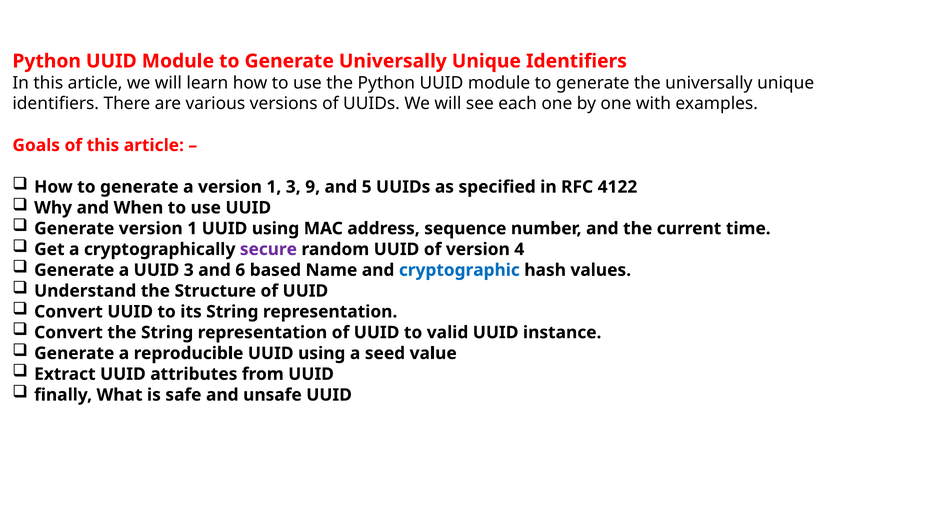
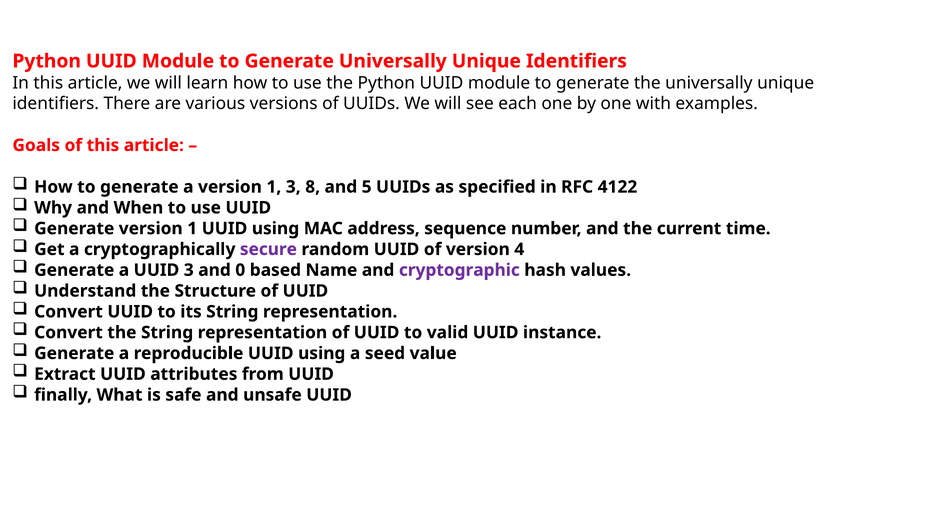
9: 9 -> 8 (313, 187)
6: 6 -> 0 (240, 270)
cryptographic colour: blue -> purple (459, 270)
